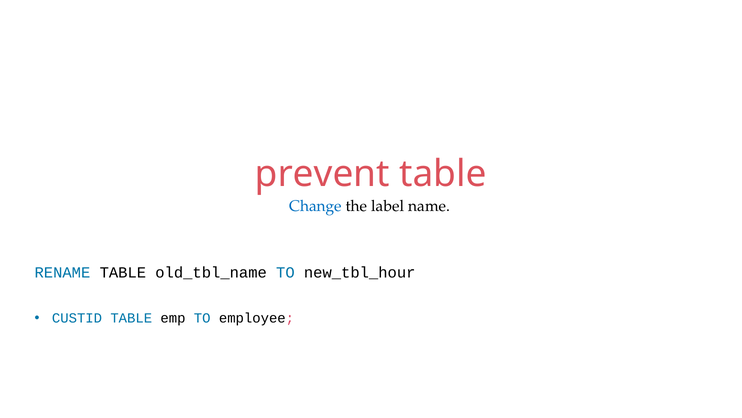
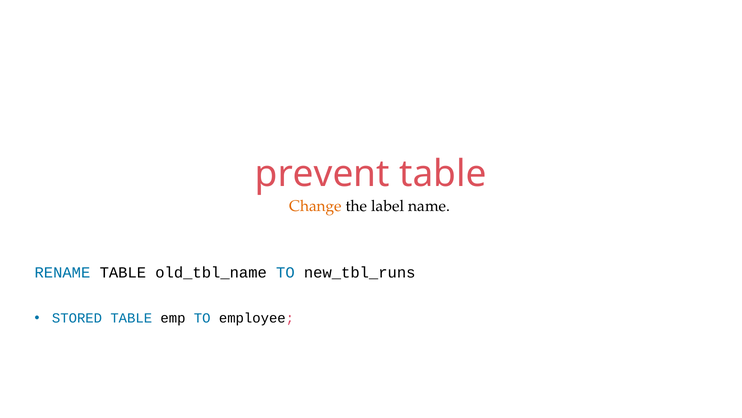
Change colour: blue -> orange (316, 206)
new_tbl_hour: new_tbl_hour -> new_tbl_runs (360, 272)
CUSTID: CUSTID -> STORED (77, 318)
